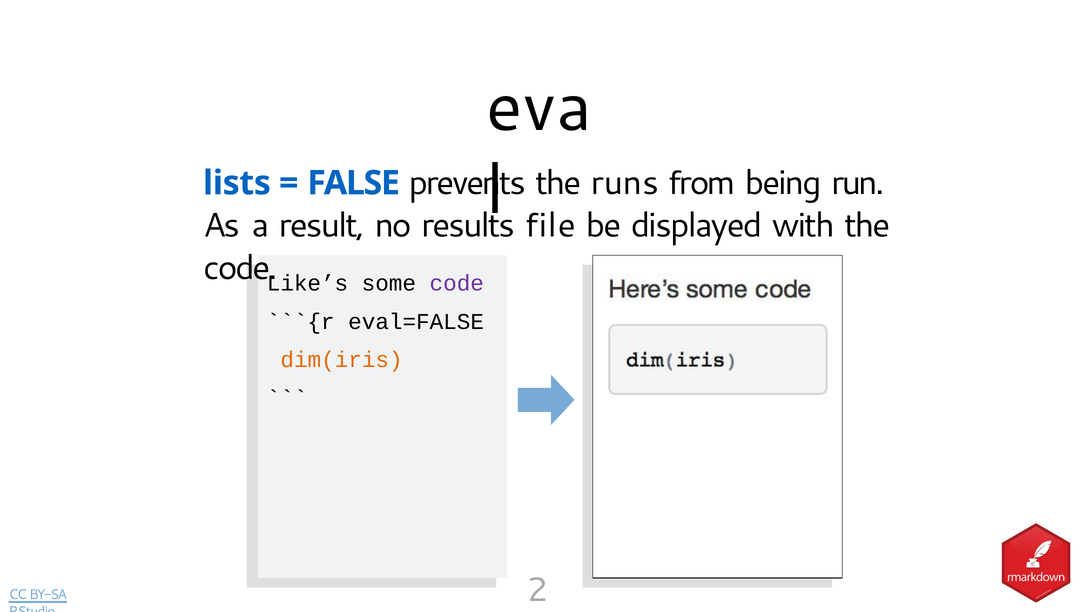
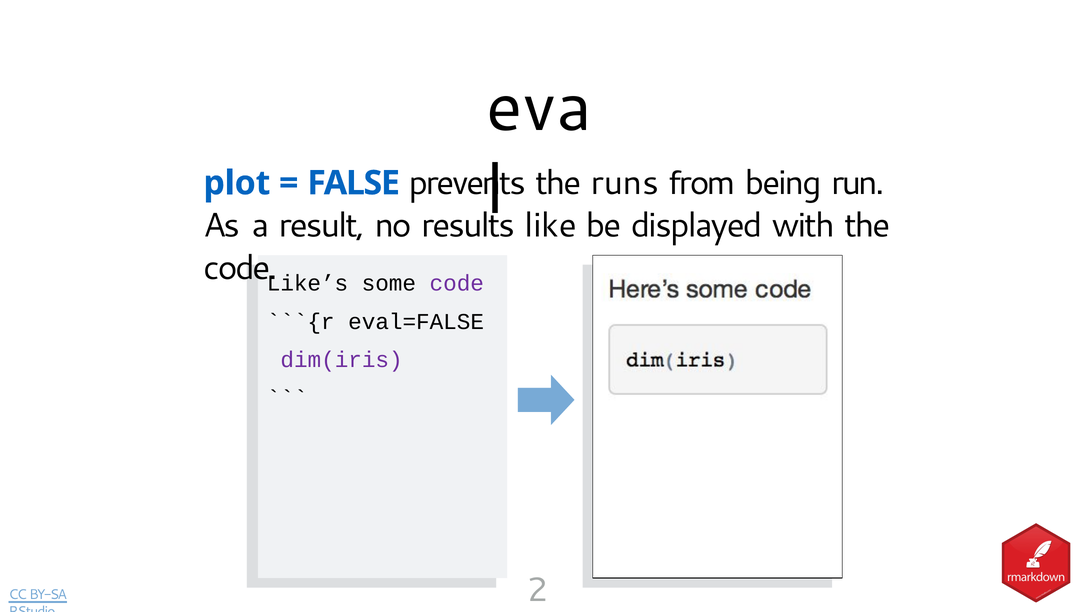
lists: lists -> plot (237, 183)
file: file -> like (551, 226)
dim(iris colour: orange -> purple (342, 360)
